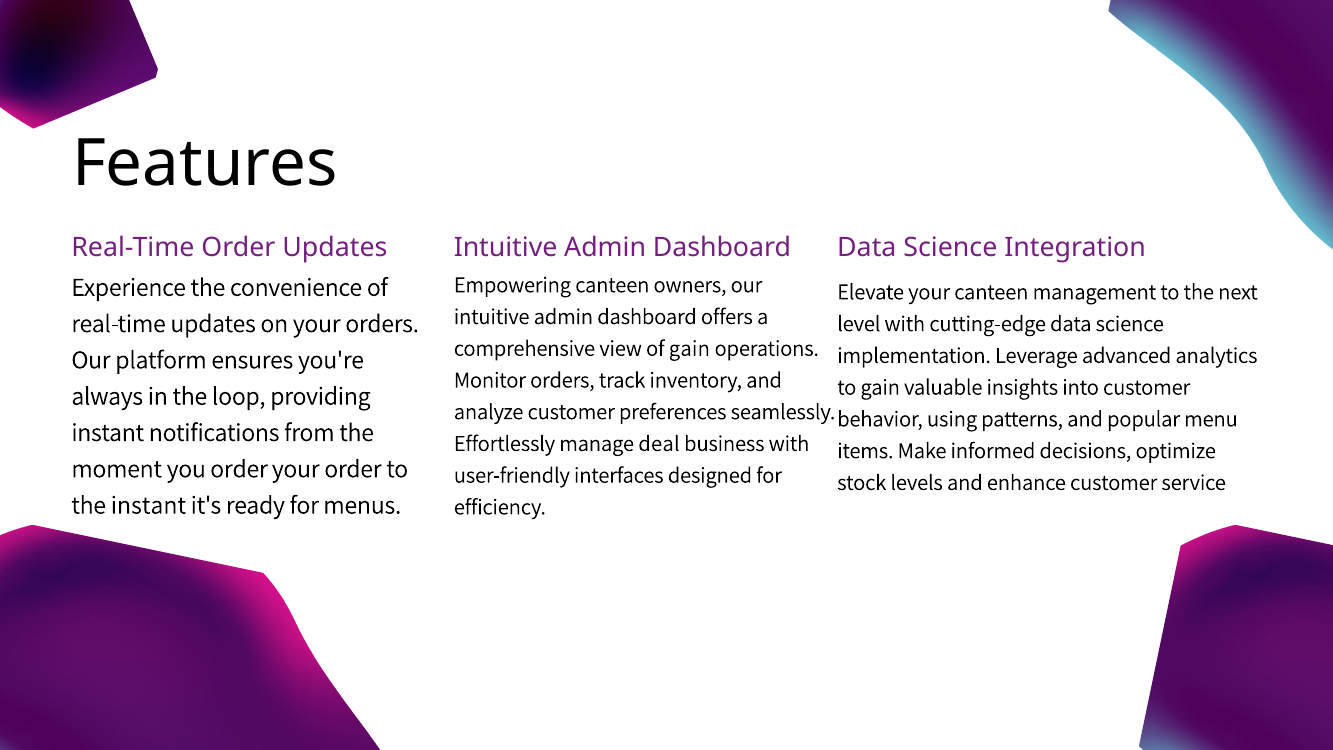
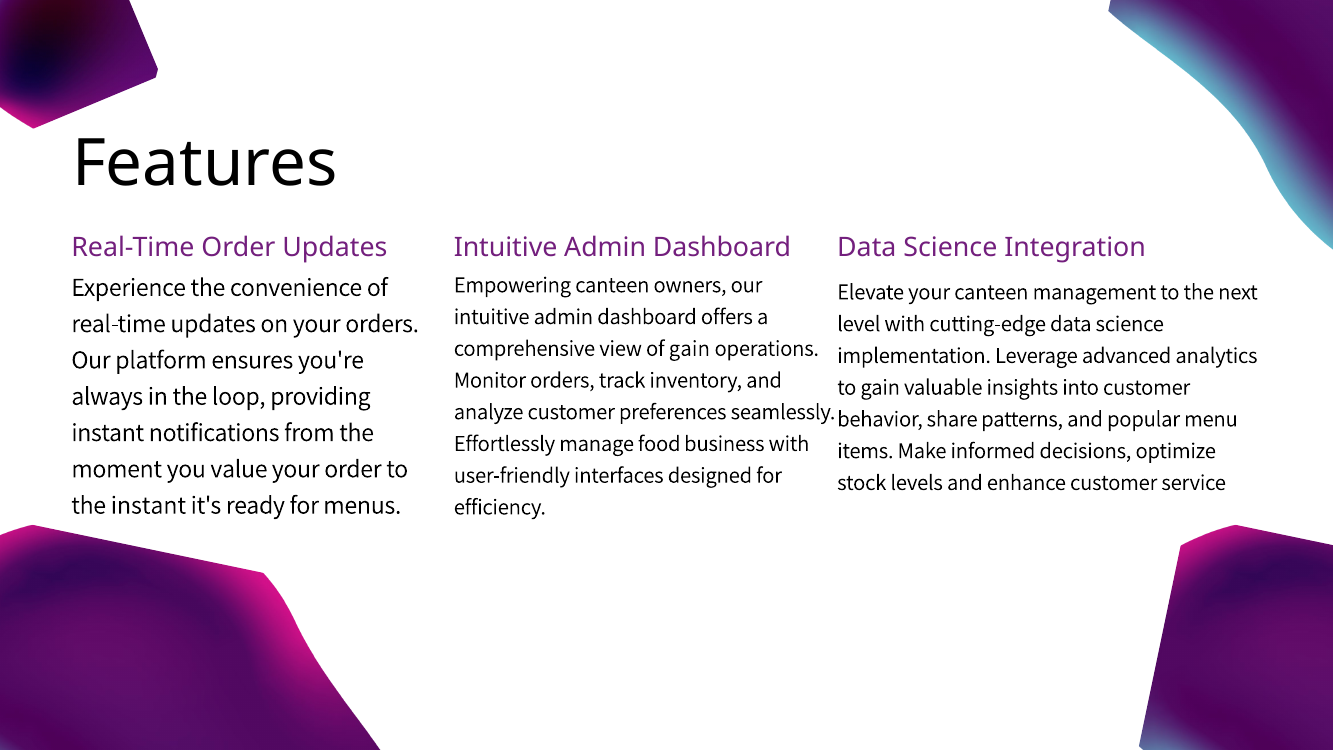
using: using -> share (952, 419)
deal: deal -> food (659, 443)
you order: order -> value (239, 469)
